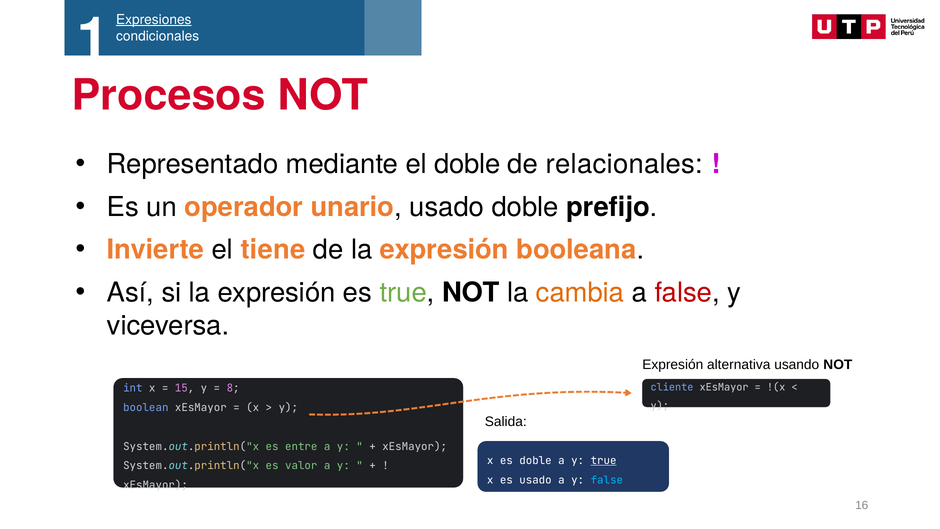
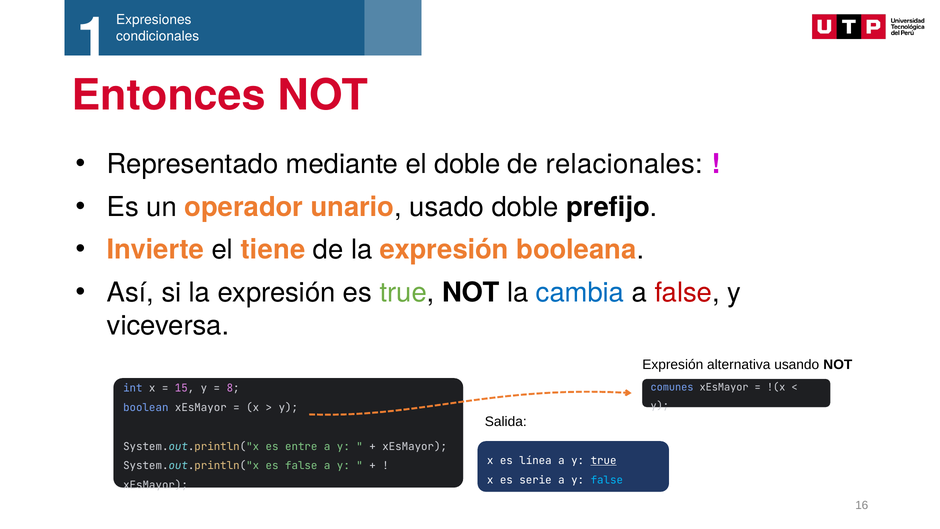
Expresiones underline: present -> none (154, 20)
Procesos: Procesos -> Entonces (169, 96)
cambia colour: orange -> blue (580, 292)
cliente: cliente -> comunes (672, 387)
es doble: doble -> línea (536, 461)
es valor: valor -> false (301, 466)
es usado: usado -> serie (536, 480)
